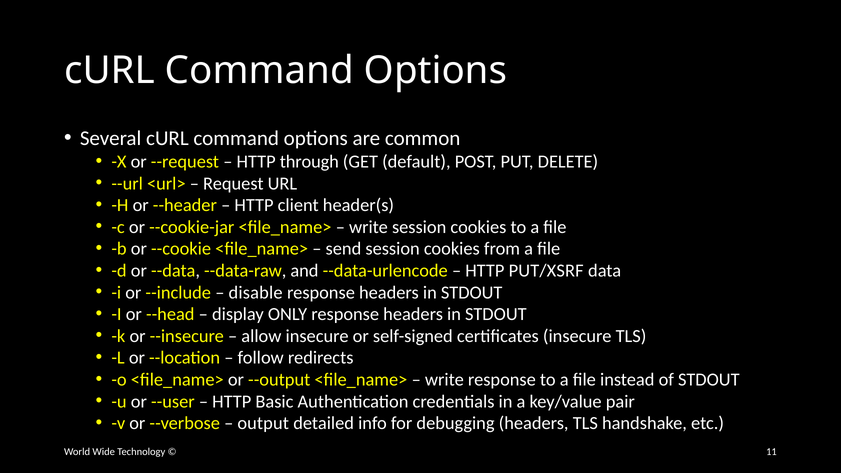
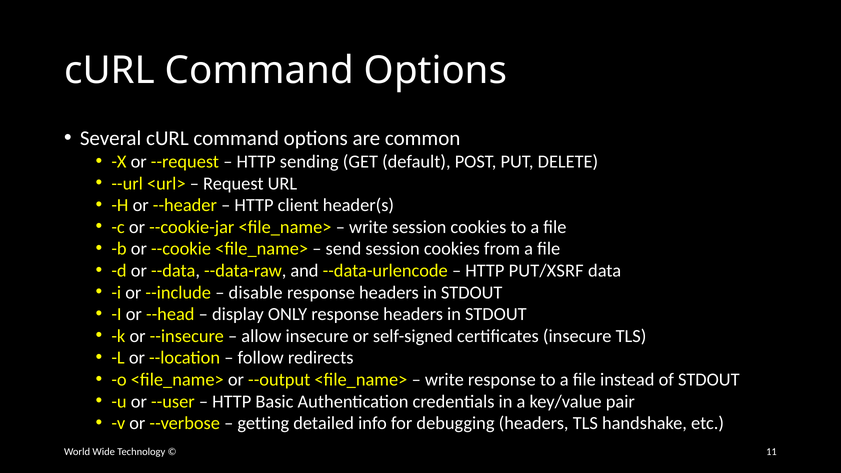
through: through -> sending (309, 162)
output: output -> getting (263, 423)
